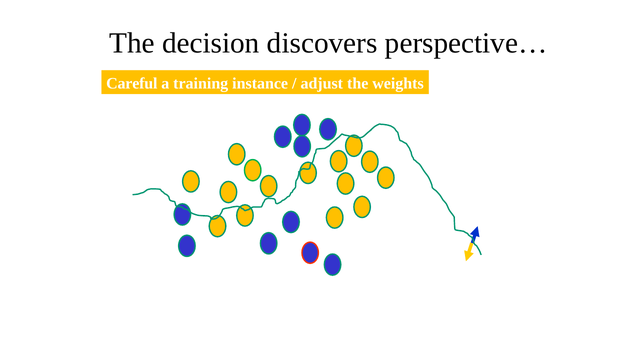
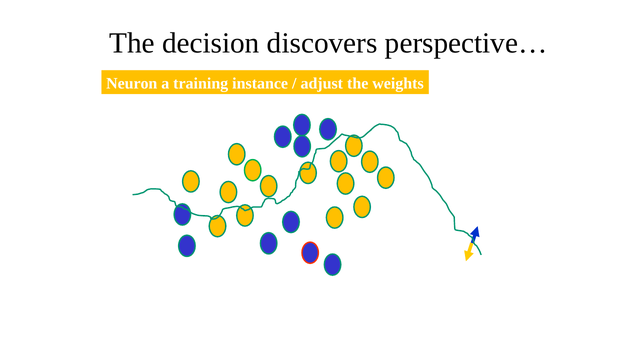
Careful: Careful -> Neuron (132, 83)
